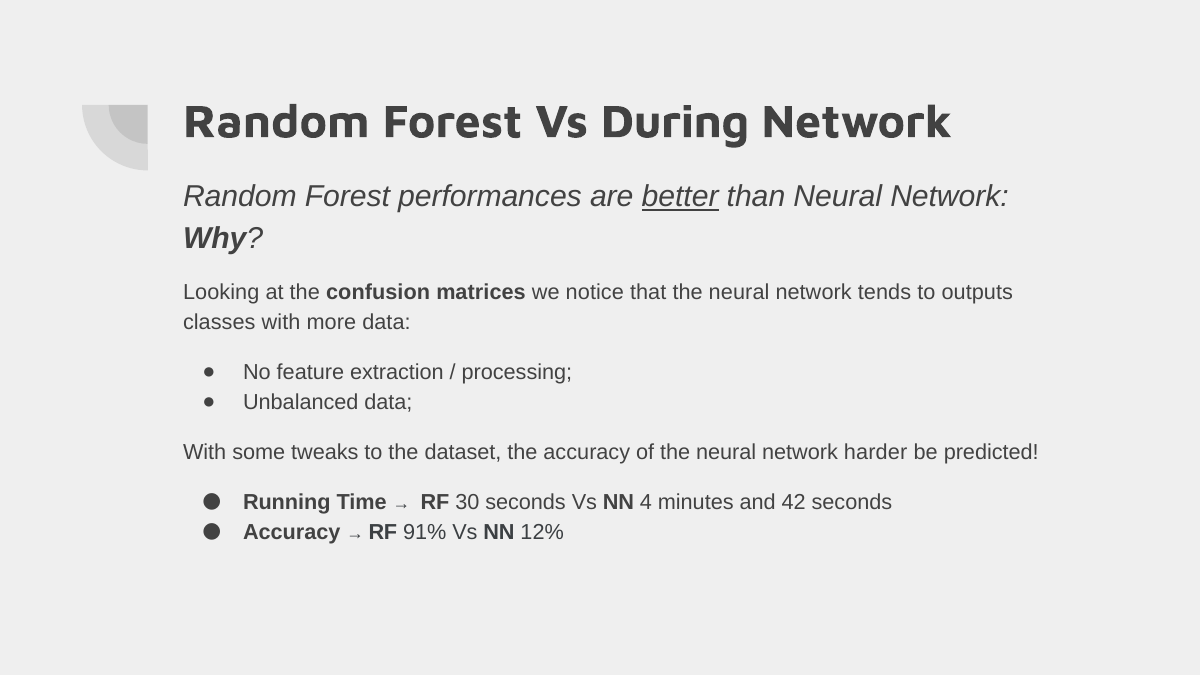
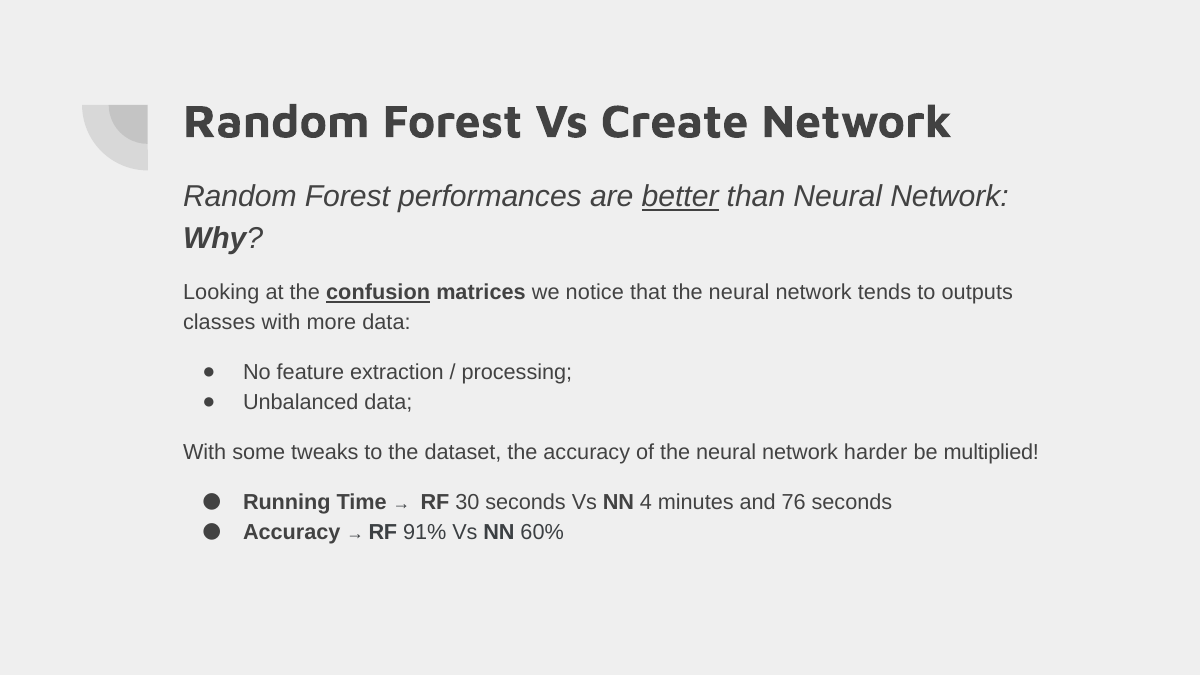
During: During -> Create (675, 122)
confusion underline: none -> present (378, 293)
predicted: predicted -> multiplied (991, 452)
42: 42 -> 76 (794, 502)
12%: 12% -> 60% (542, 532)
